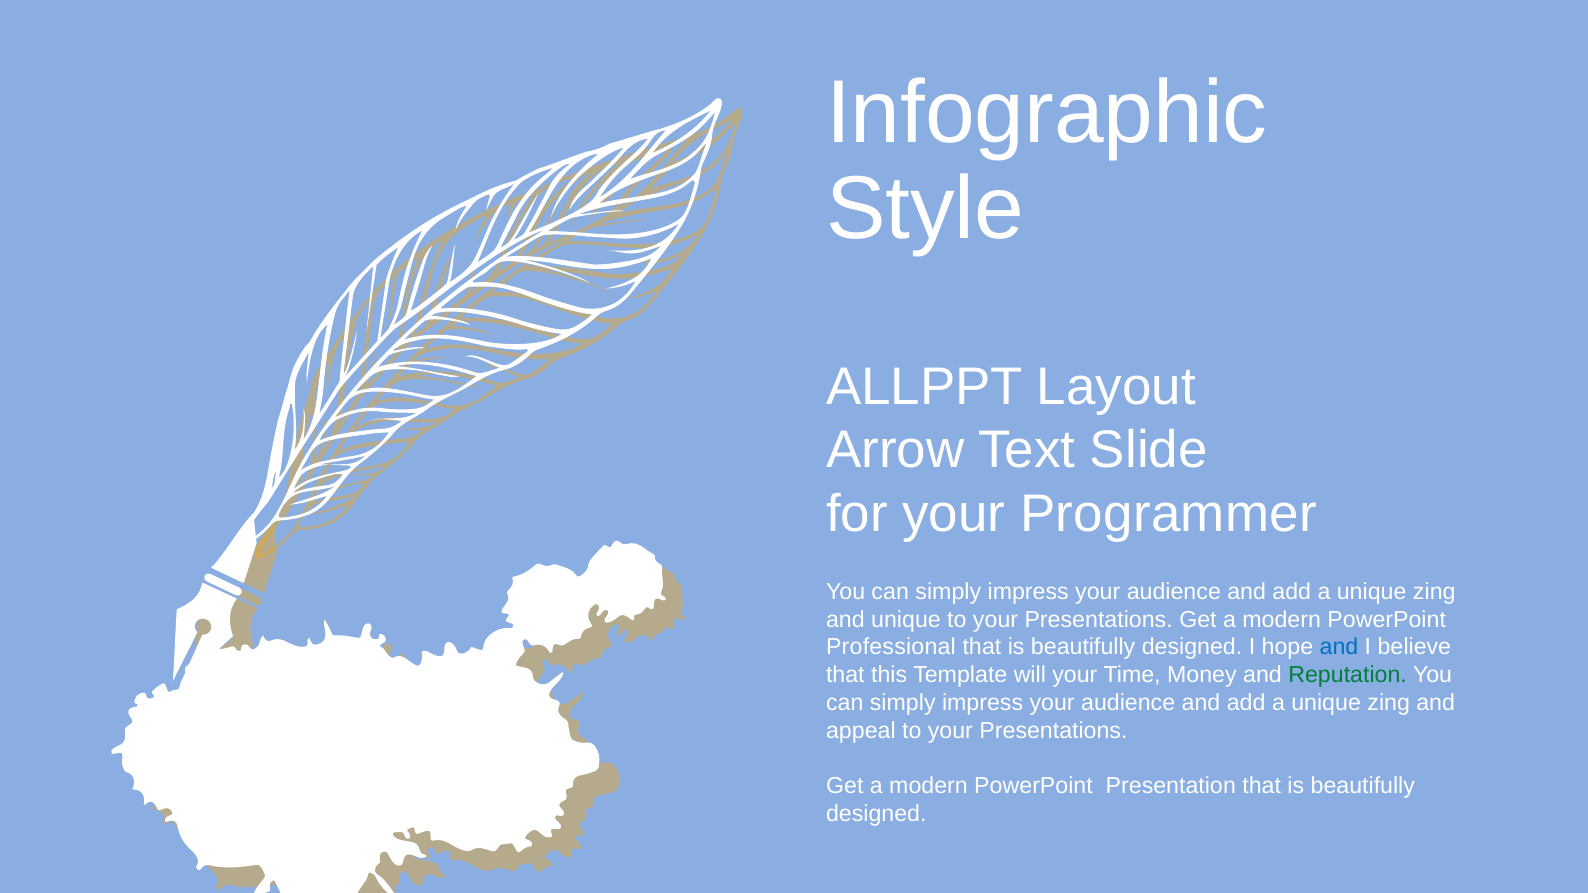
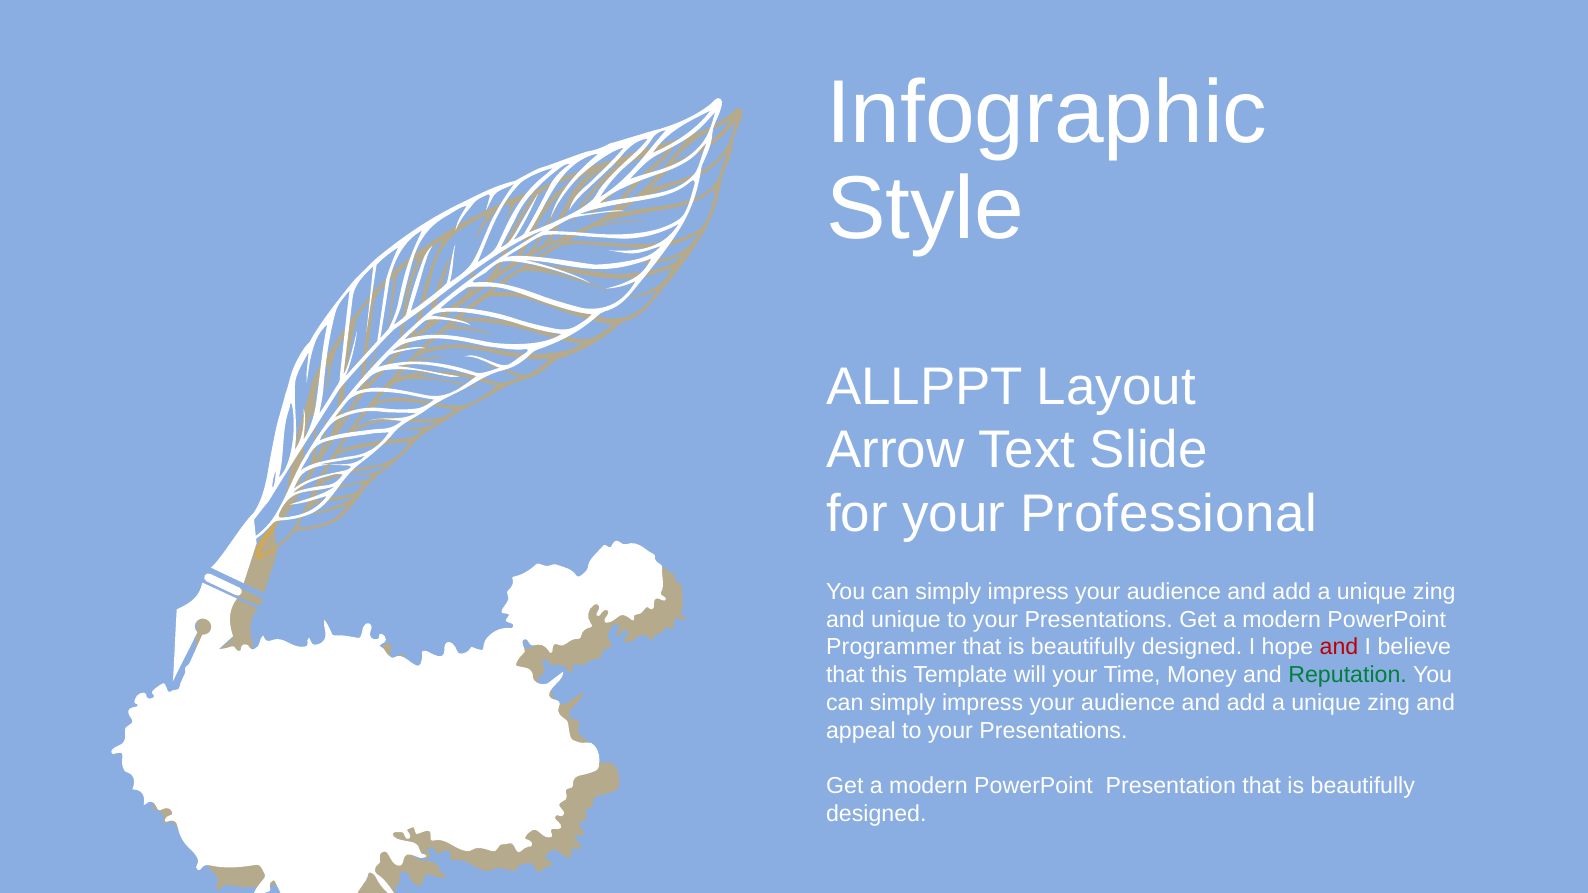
Programmer: Programmer -> Professional (1168, 514)
Professional: Professional -> Programmer (891, 647)
and colour: blue -> red (1339, 647)
